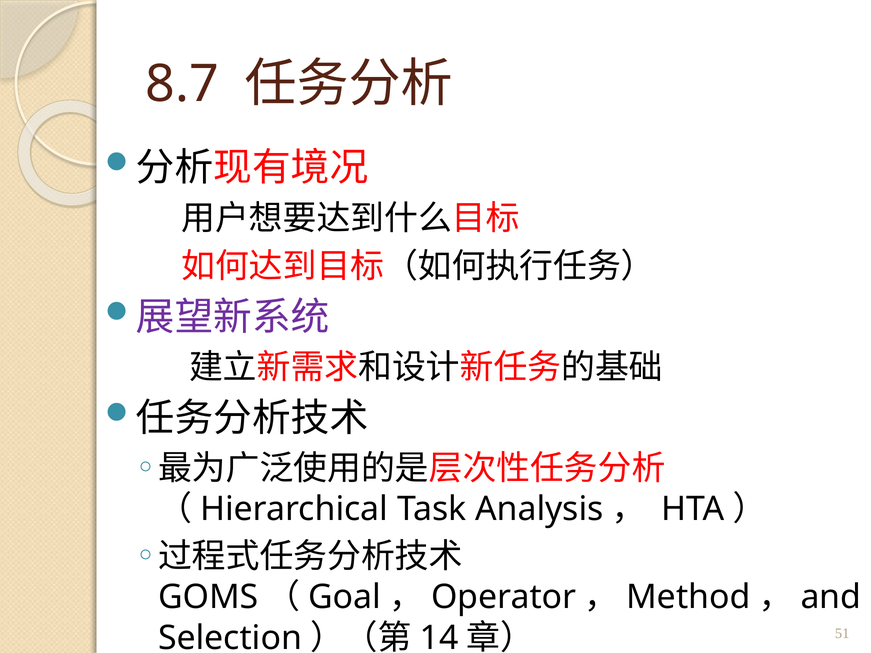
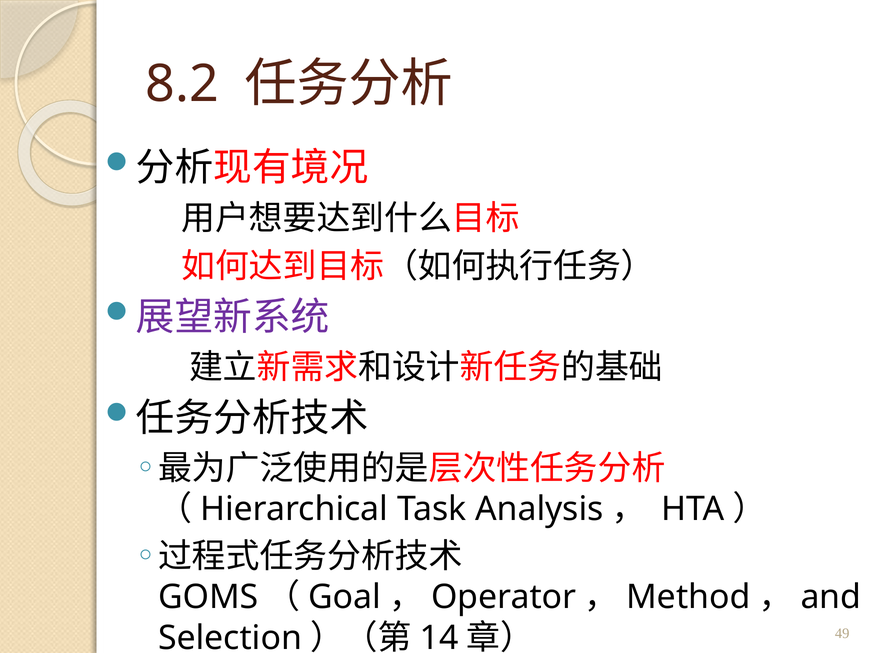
8.7: 8.7 -> 8.2 (182, 84)
51: 51 -> 49 (842, 634)
